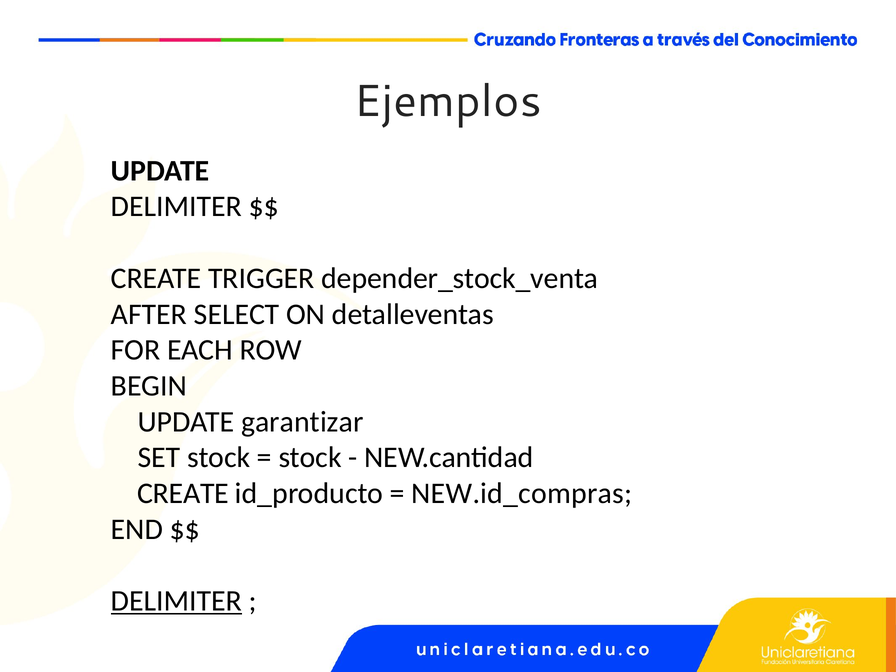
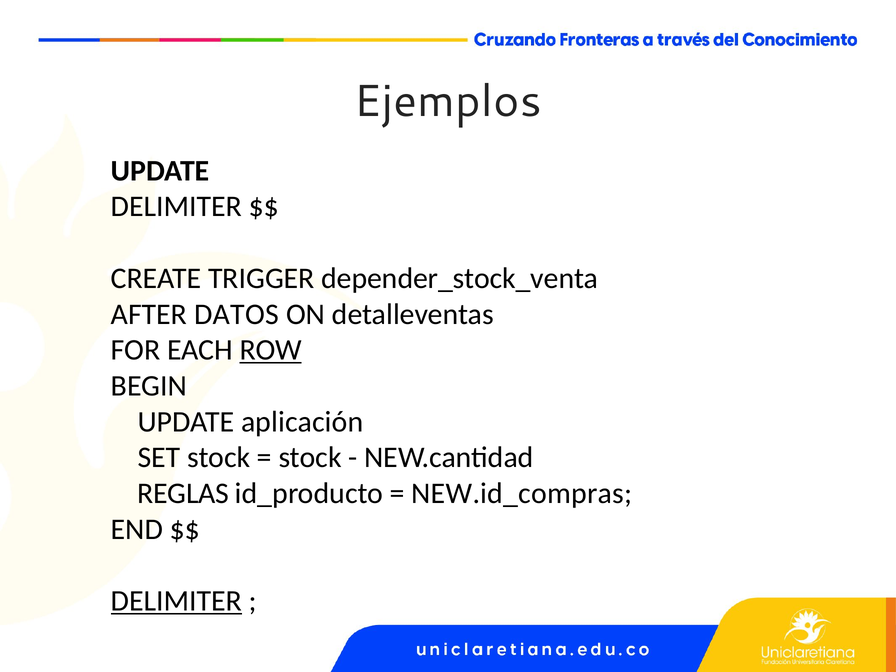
SELECT: SELECT -> DATOS (236, 314)
ROW underline: none -> present (271, 350)
garantizar: garantizar -> aplicación (302, 422)
CREATE: CREATE -> REGLAS (183, 493)
